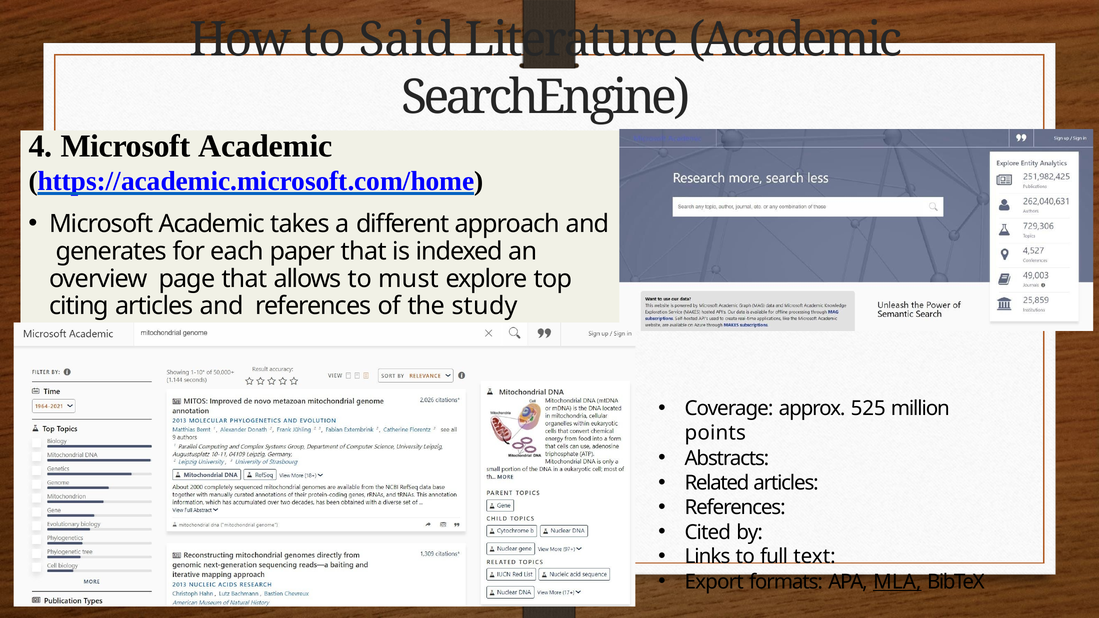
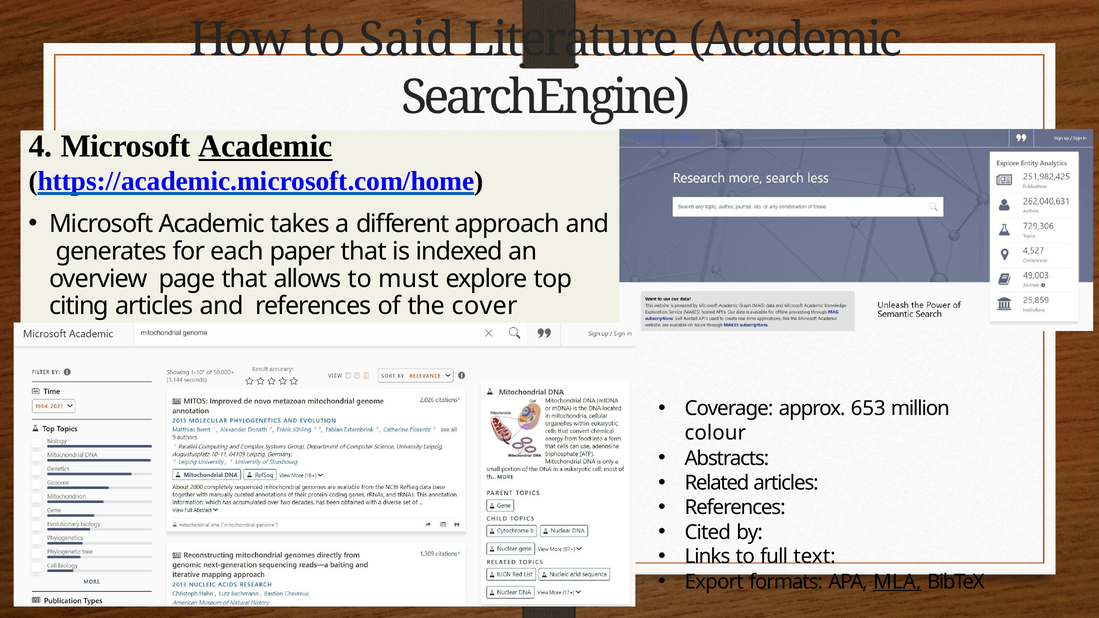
Academic underline: none -> present (265, 146)
study: study -> cover (485, 306)
525: 525 -> 653 (868, 408)
points: points -> colour (715, 433)
